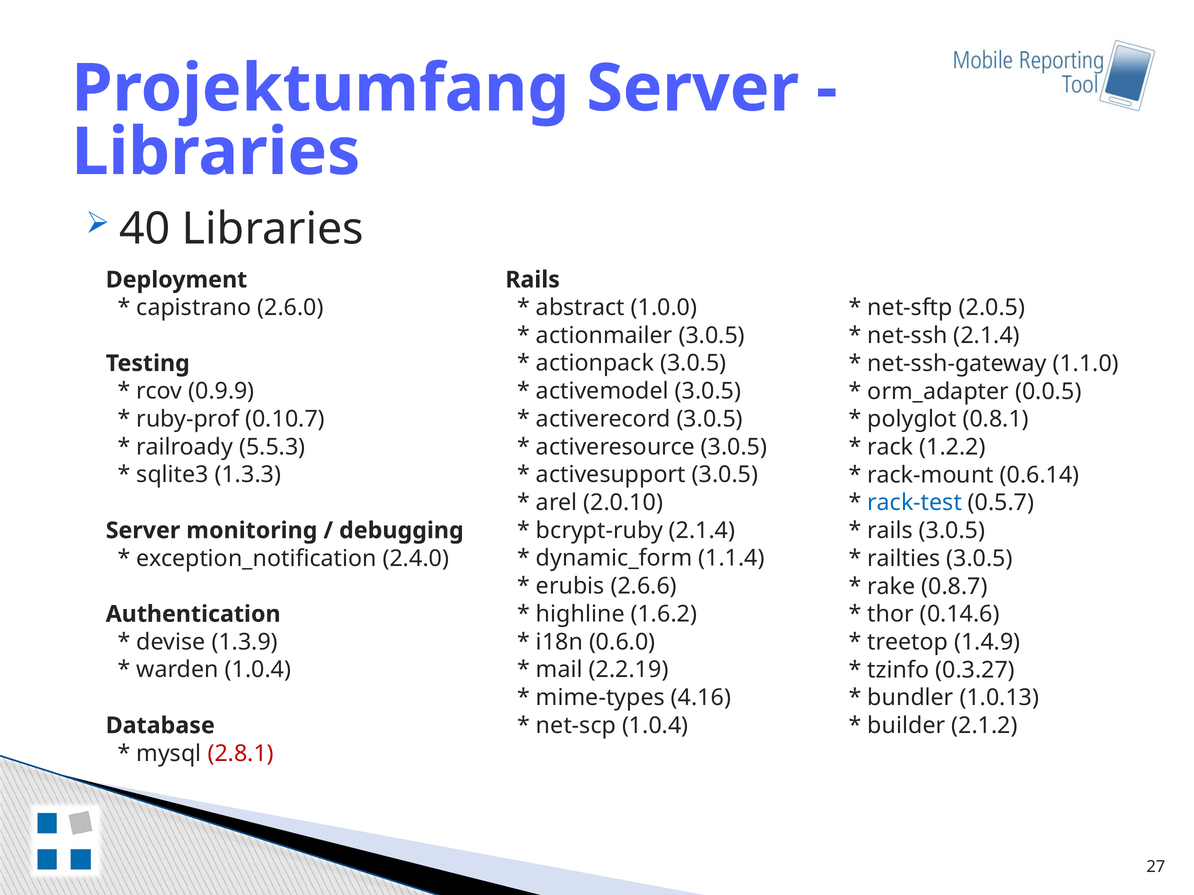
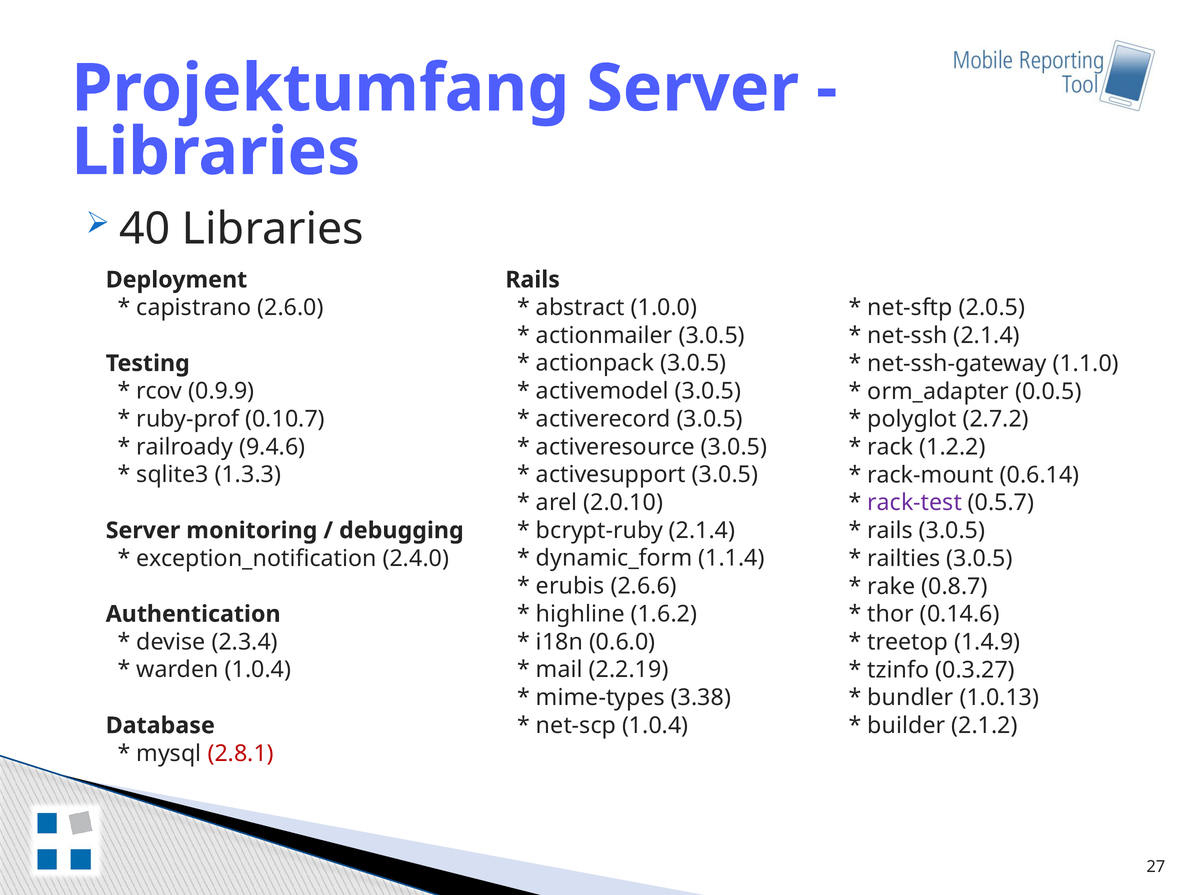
0.8.1: 0.8.1 -> 2.7.2 (996, 419)
5.5.3: 5.5.3 -> 9.4.6 (272, 447)
rack-test colour: blue -> purple (915, 503)
1.3.9: 1.3.9 -> 2.3.4 (245, 642)
4.16: 4.16 -> 3.38 (701, 698)
